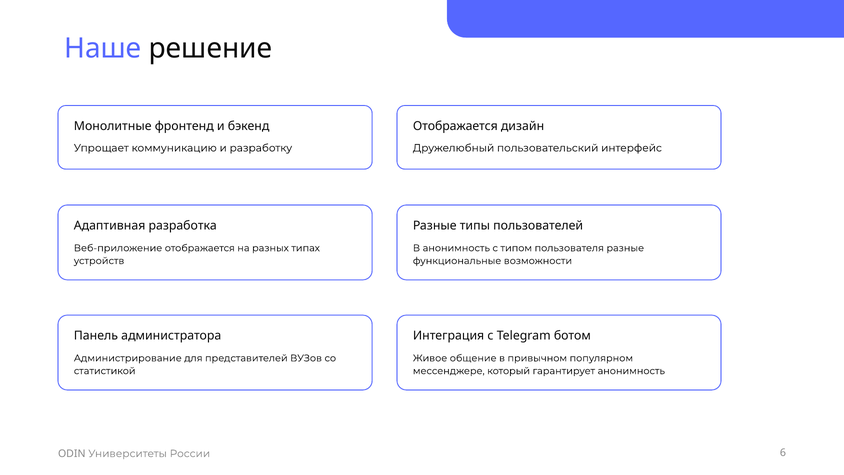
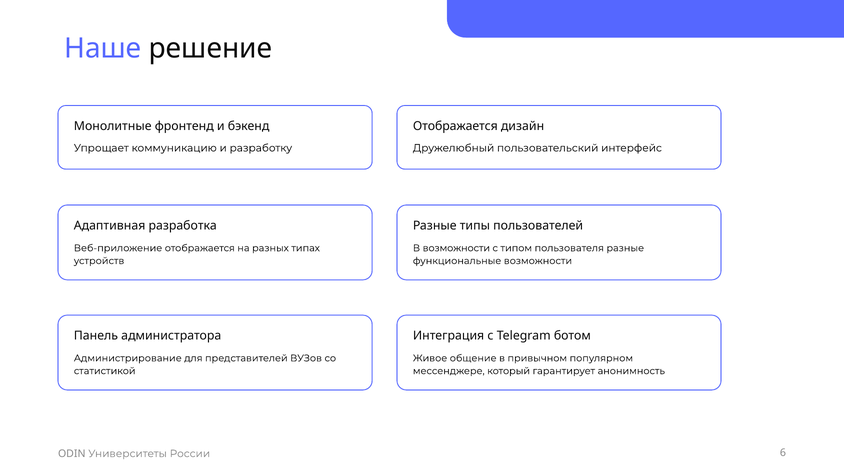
В анонимность: анонимность -> возможности (456, 248)
